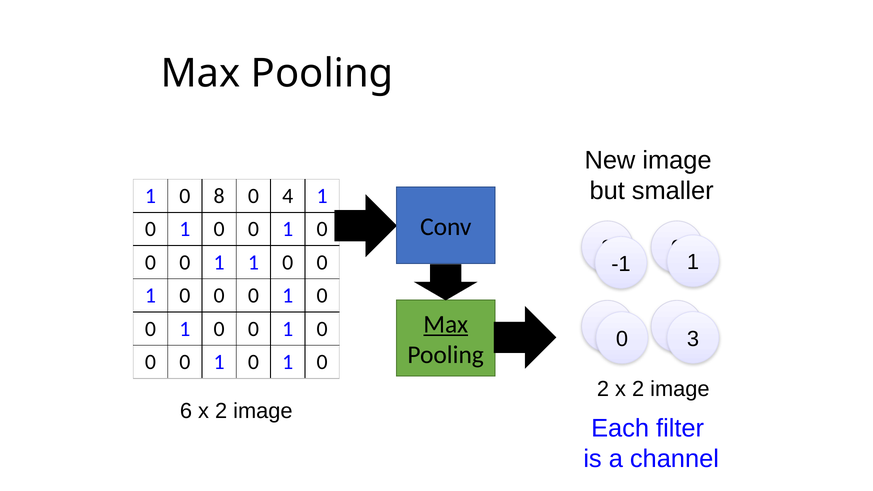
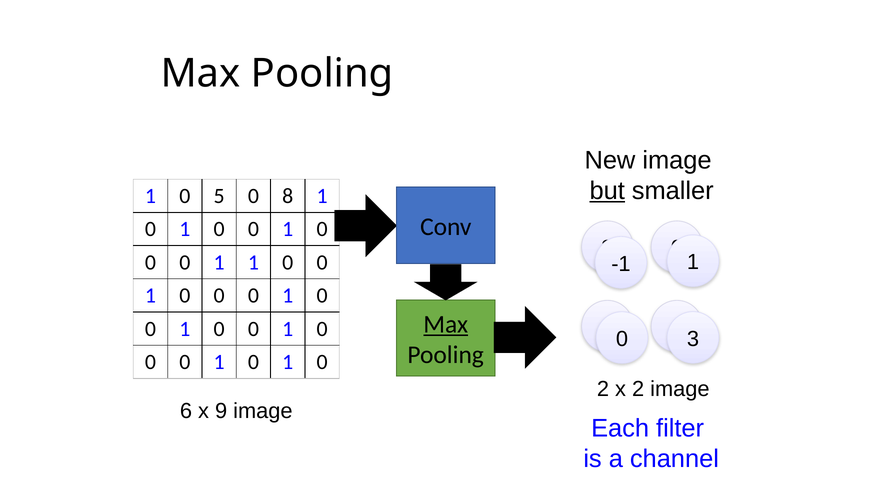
but underline: none -> present (607, 191)
8: 8 -> 5 (219, 196)
4: 4 -> 8 (288, 196)
6 x 2: 2 -> 9 (221, 411)
